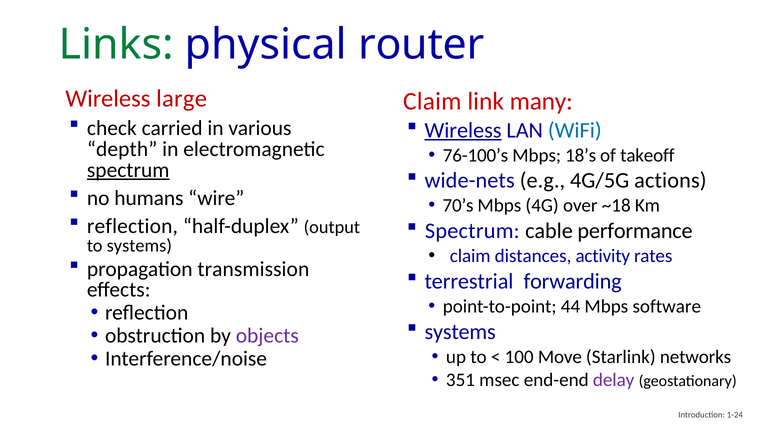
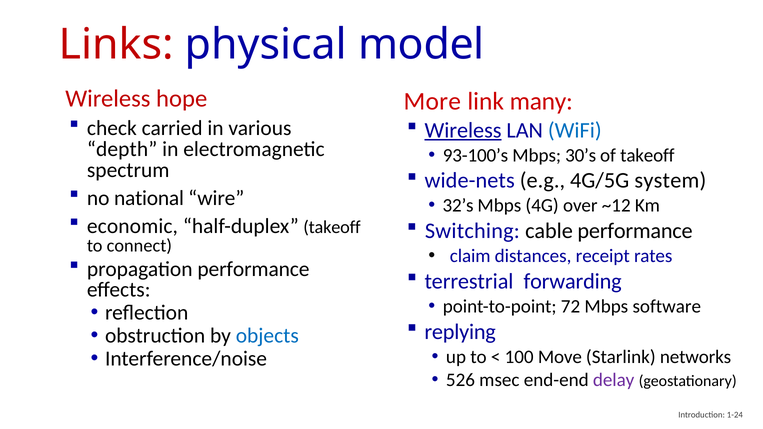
Links colour: green -> red (116, 45)
router: router -> model (421, 45)
large: large -> hope (182, 99)
Claim: Claim -> More (432, 101)
76-100’s: 76-100’s -> 93-100’s (475, 155)
18’s: 18’s -> 30’s (581, 155)
spectrum underline: present -> none (128, 170)
actions: actions -> system (670, 181)
humans: humans -> national (149, 198)
70’s: 70’s -> 32’s (458, 206)
~18: ~18 -> ~12 (616, 206)
reflection: reflection -> economic (132, 226)
half-duplex output: output -> takeoff (332, 227)
Spectrum: Spectrum -> Switching (472, 231)
to systems: systems -> connect (139, 246)
activity: activity -> receipt (603, 256)
propagation transmission: transmission -> performance (253, 269)
44: 44 -> 72 (571, 306)
systems: systems -> replying (460, 332)
objects colour: purple -> blue (267, 336)
351: 351 -> 526 (460, 380)
